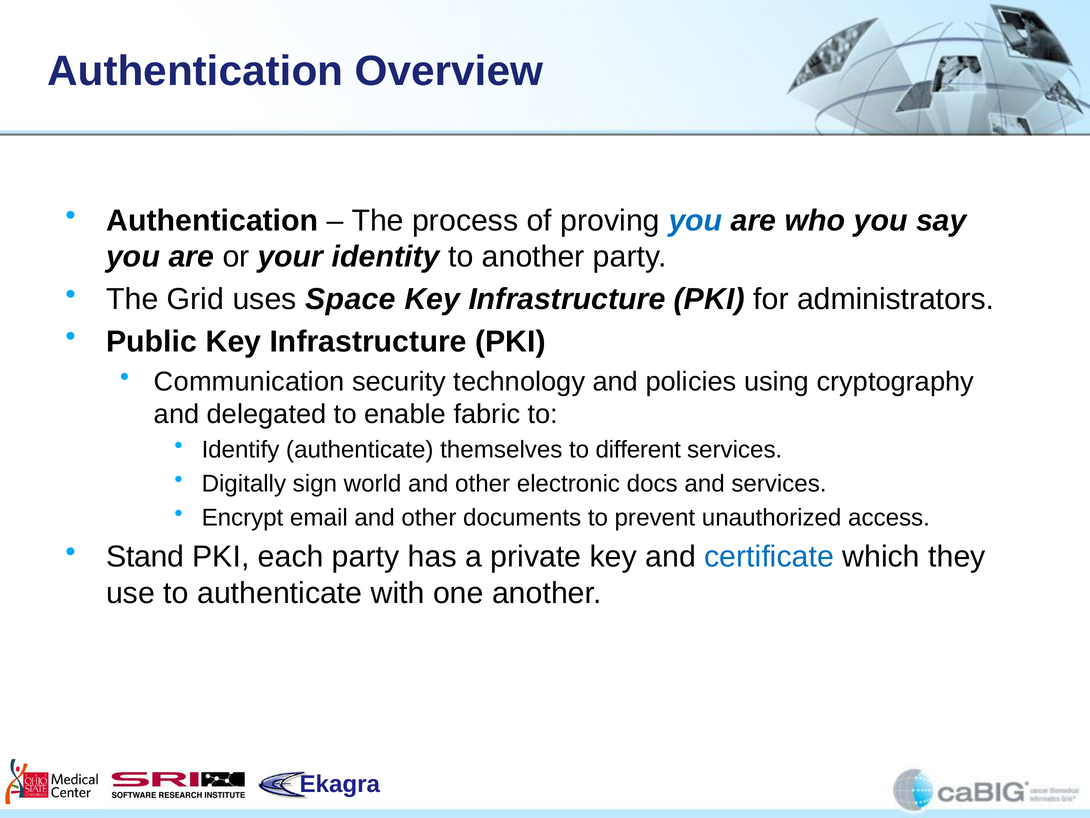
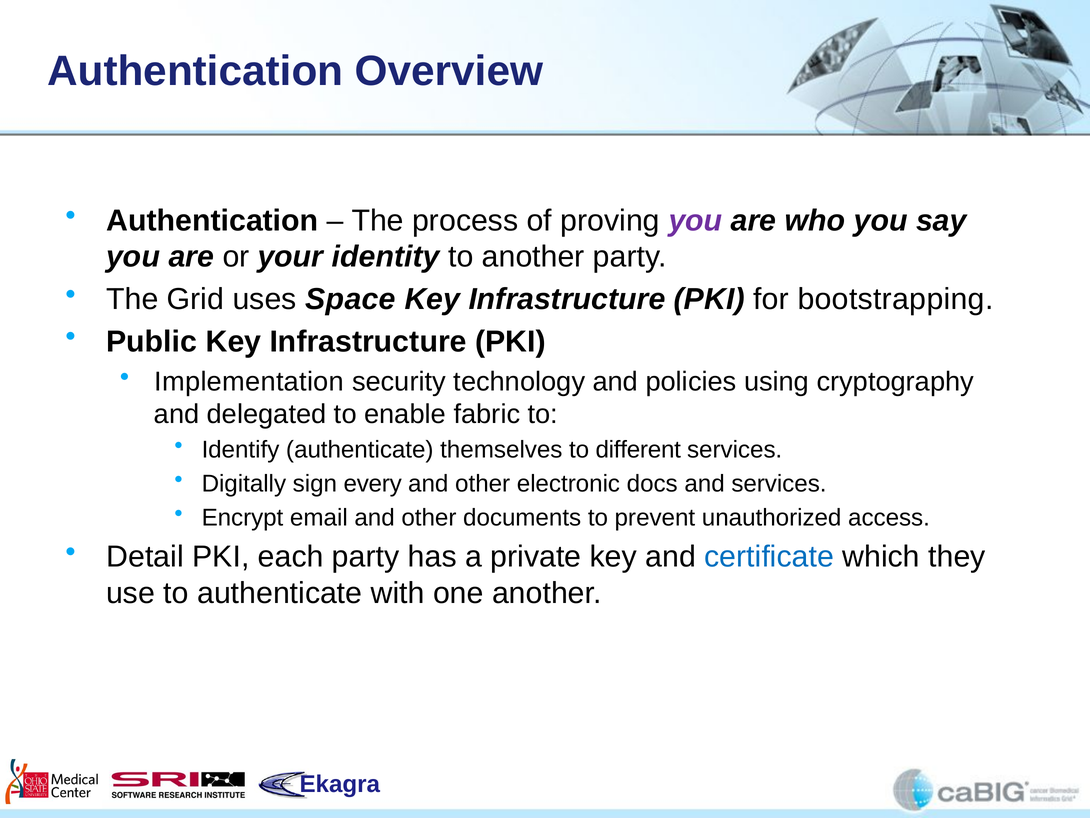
you colour: blue -> purple (695, 220)
administrators: administrators -> bootstrapping (896, 299)
Communication: Communication -> Implementation (249, 381)
world: world -> every (373, 484)
Stand: Stand -> Detail (145, 557)
